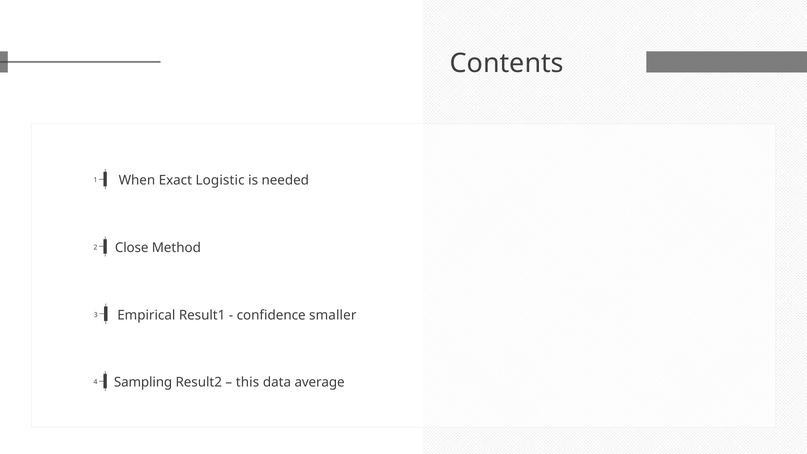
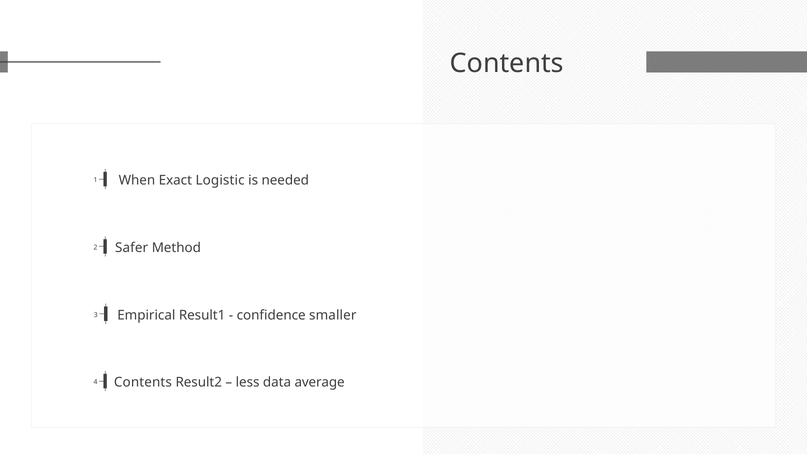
Close: Close -> Safer (132, 248)
Sampling: Sampling -> Contents (143, 382)
this: this -> less (248, 382)
